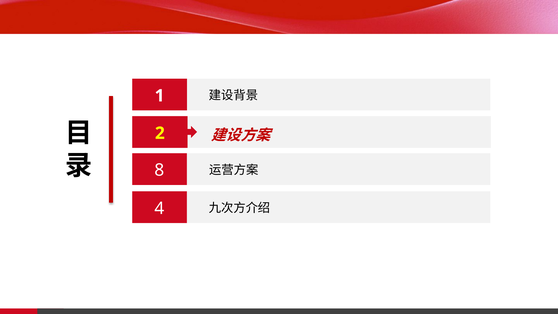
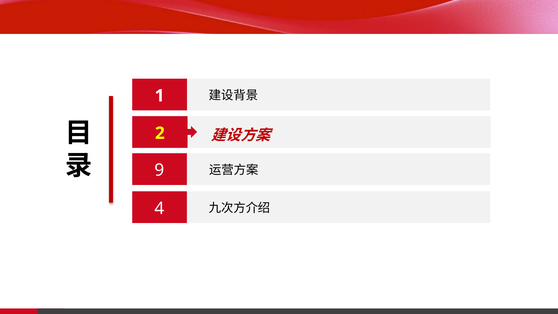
8: 8 -> 9 (160, 170)
